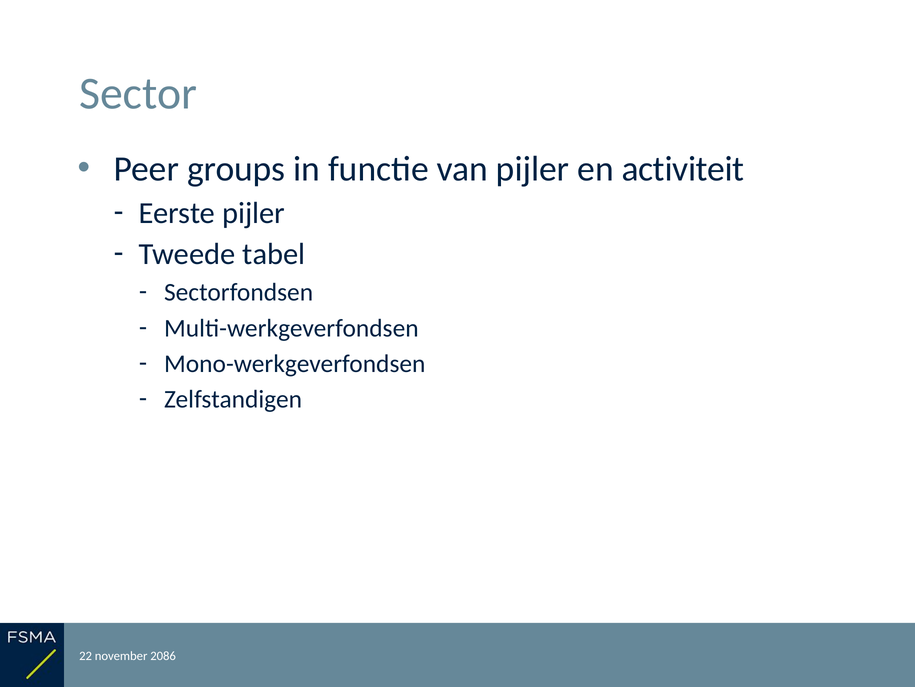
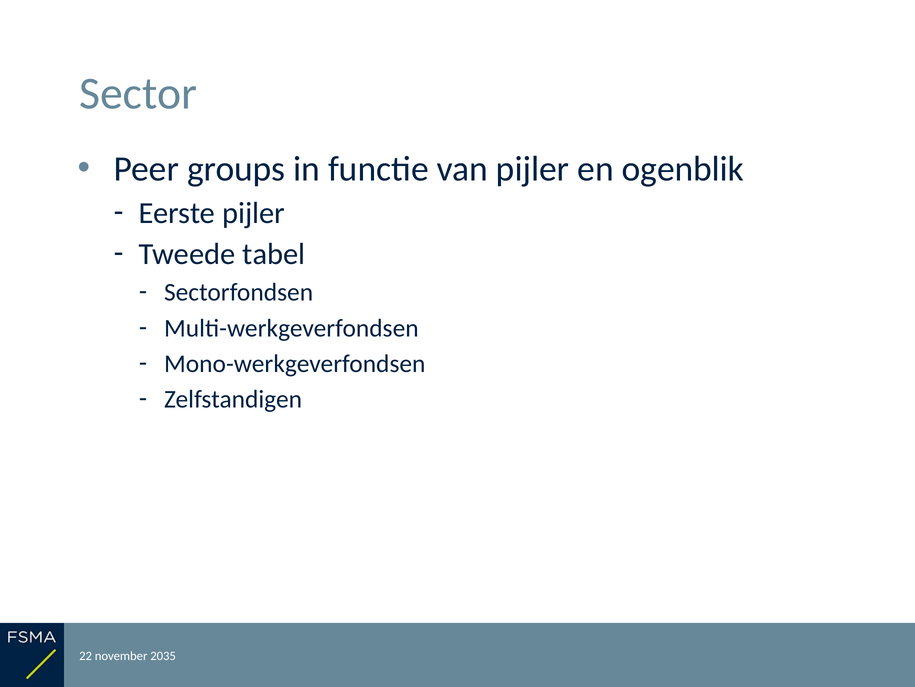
activiteit: activiteit -> ogenblik (683, 169)
2086: 2086 -> 2035 (163, 655)
